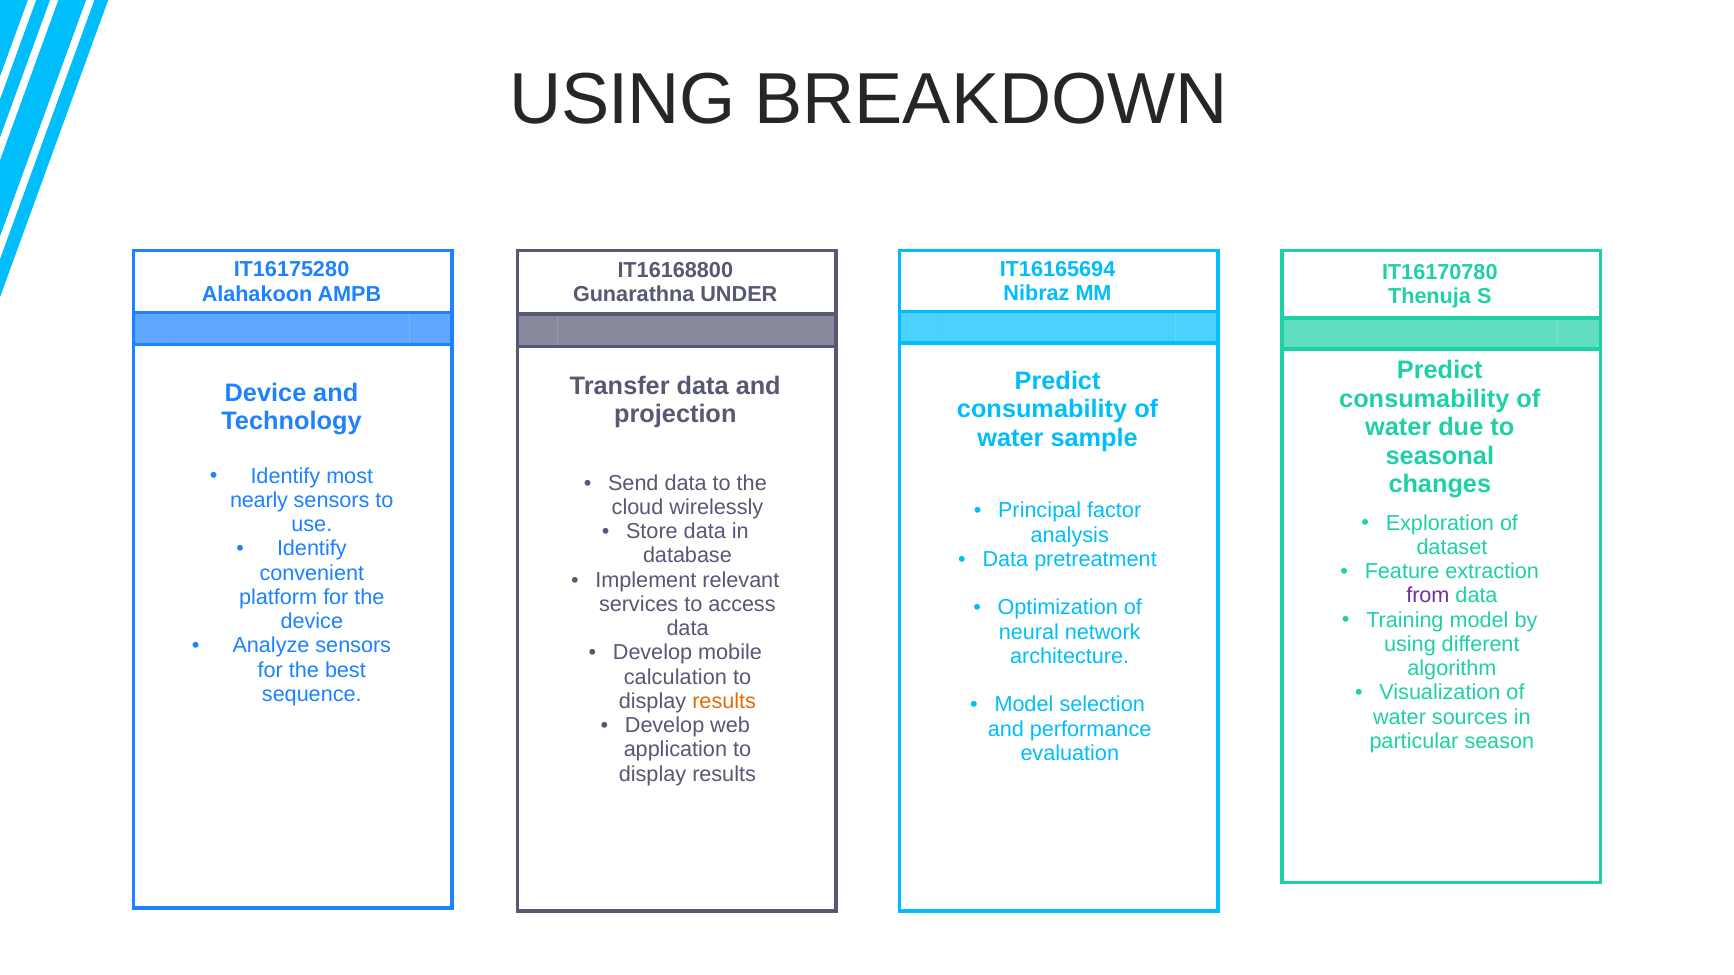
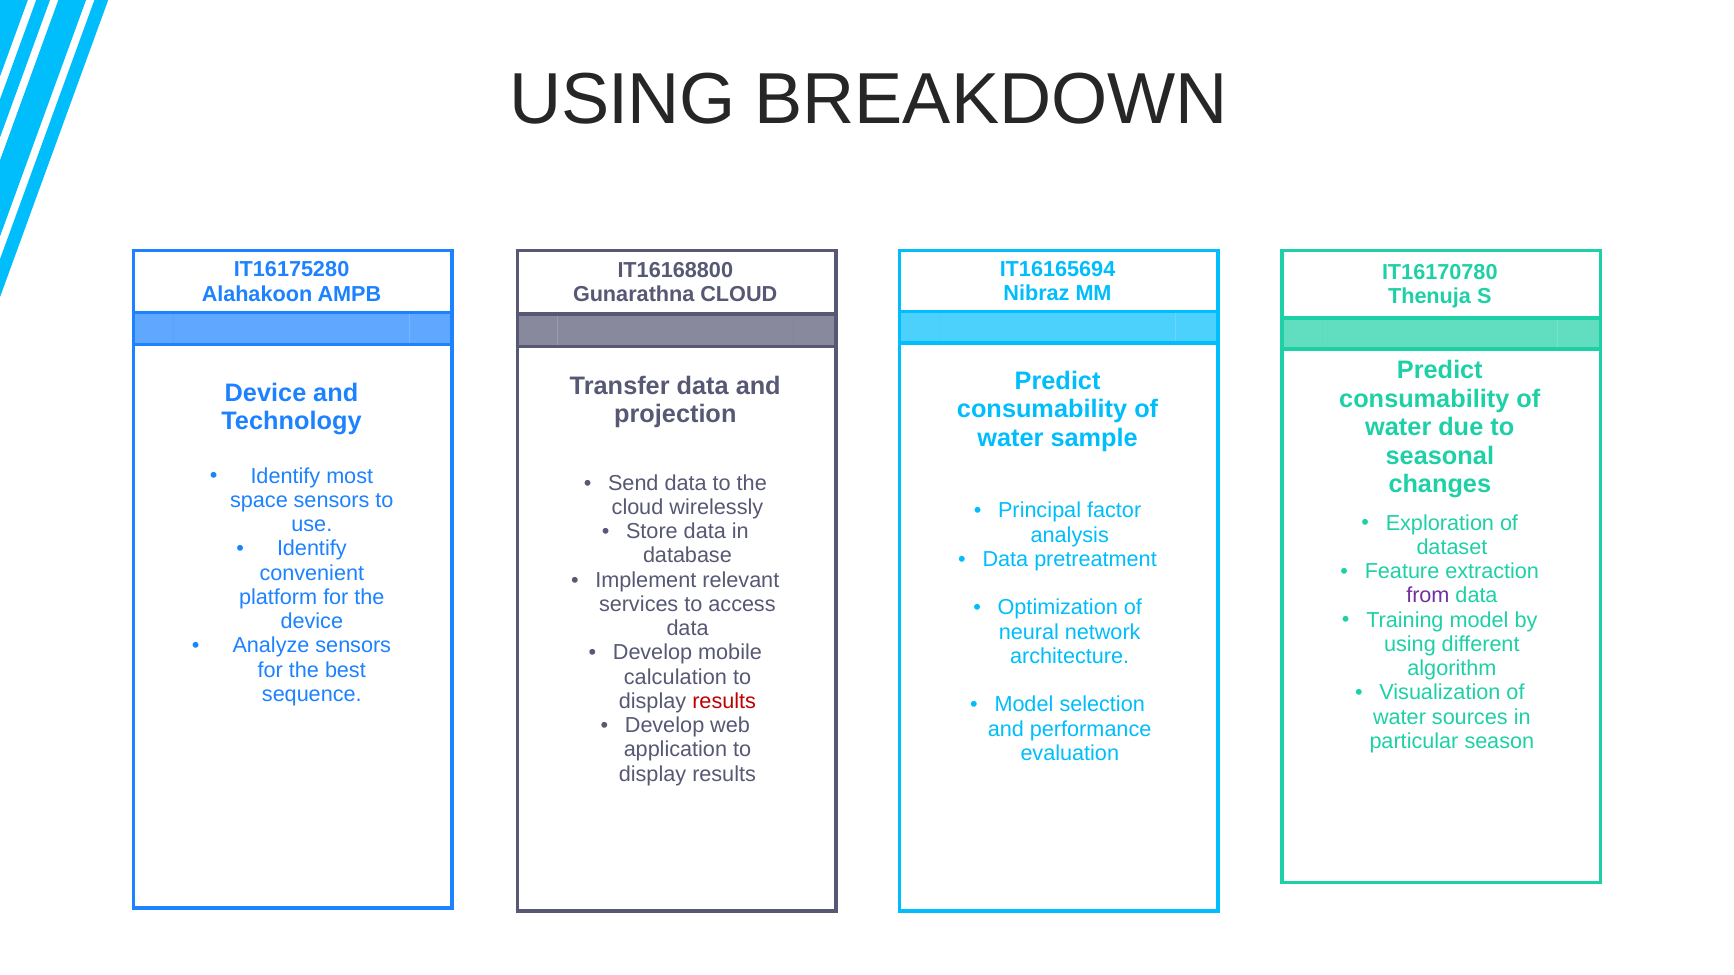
Gunarathna UNDER: UNDER -> CLOUD (739, 295)
nearly: nearly -> space (259, 500)
results colour: orange -> red (724, 702)
